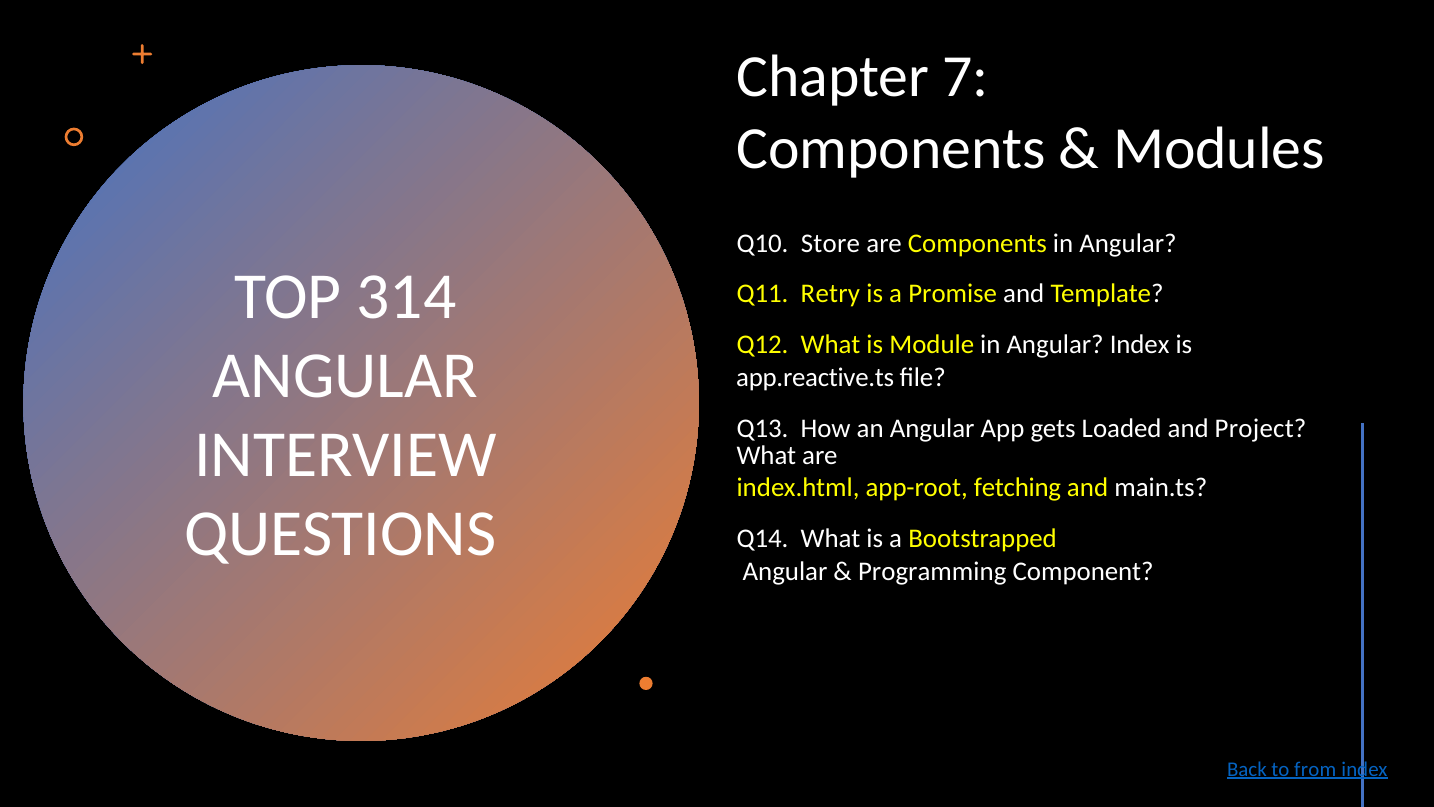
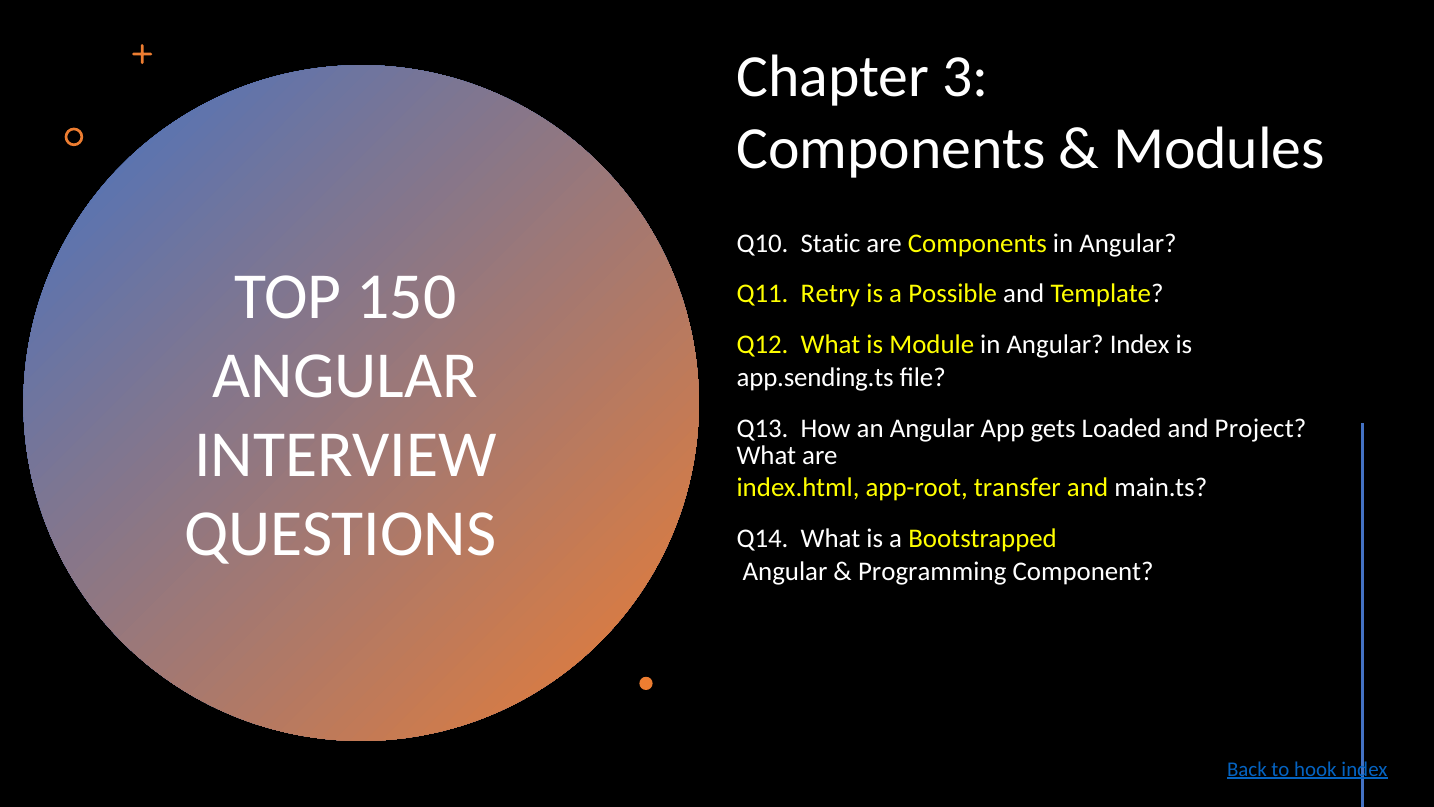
7: 7 -> 3 (966, 77)
Store: Store -> Static (831, 243)
314: 314 -> 150 (407, 297)
Promise: Promise -> Possible (953, 294)
app.reactive.ts: app.reactive.ts -> app.sending.ts (815, 377)
fetching: fetching -> transfer (1017, 488)
from: from -> hook (1315, 769)
